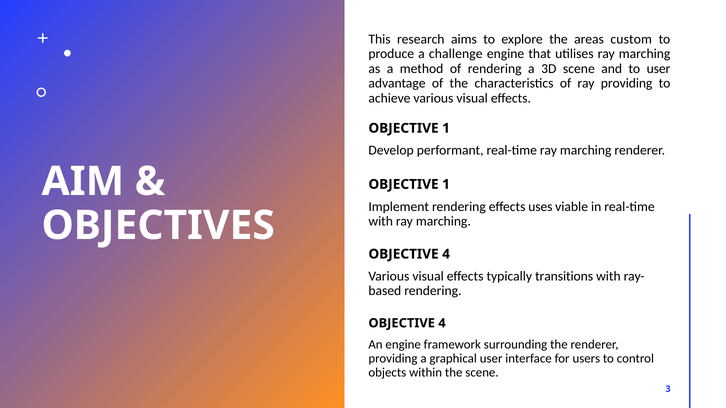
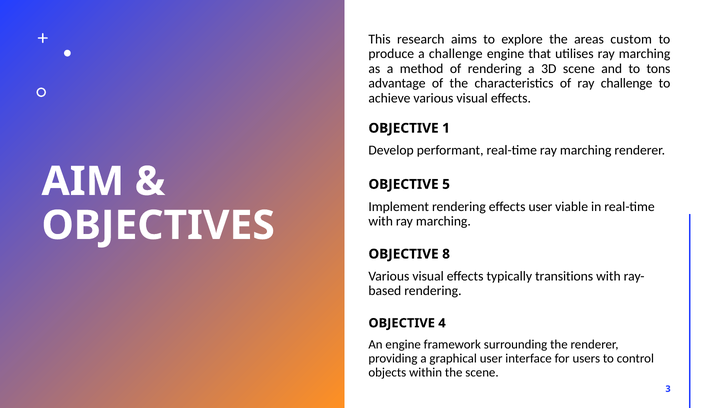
to user: user -> tons (658, 69)
ray providing: providing -> challenge (627, 83)
1: 1 -> 5 (446, 184)
effects uses: uses -> user (540, 207)
4: 4 -> 8 (446, 254)
